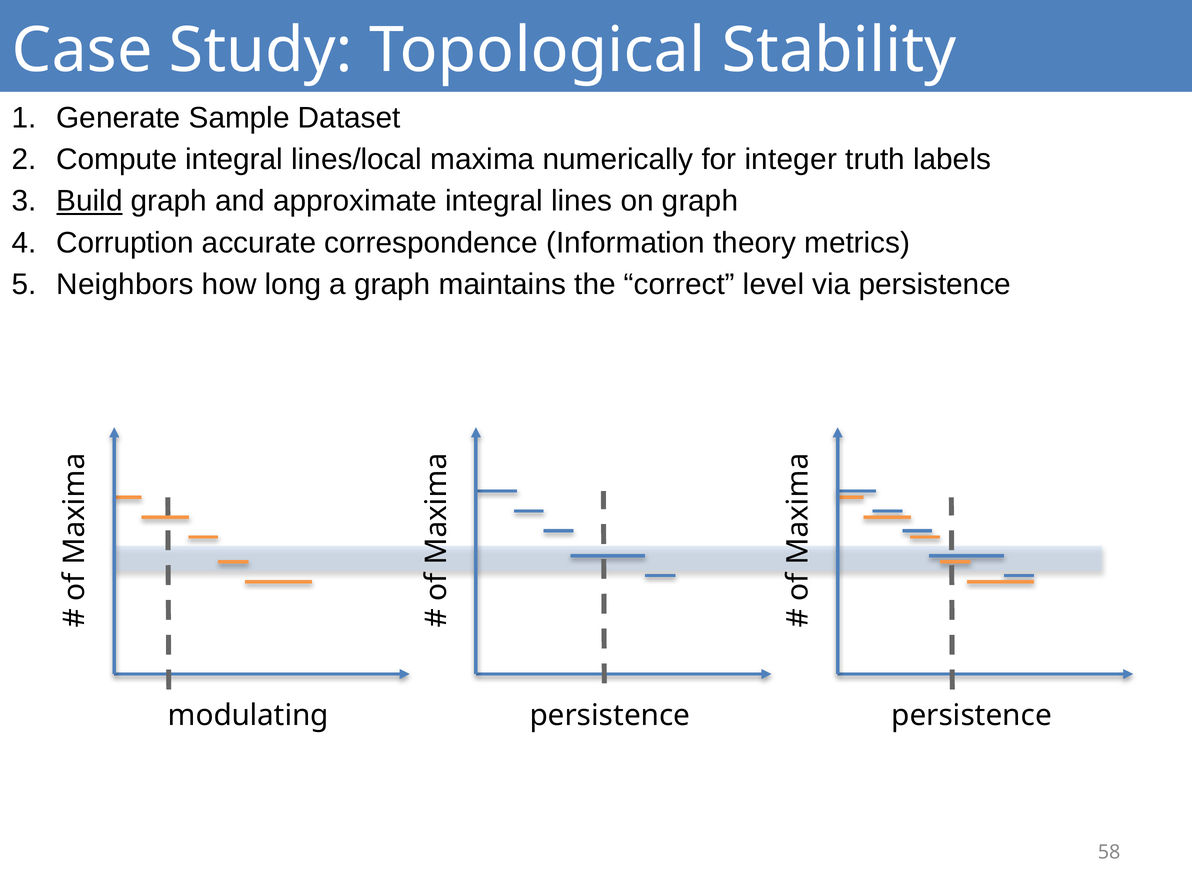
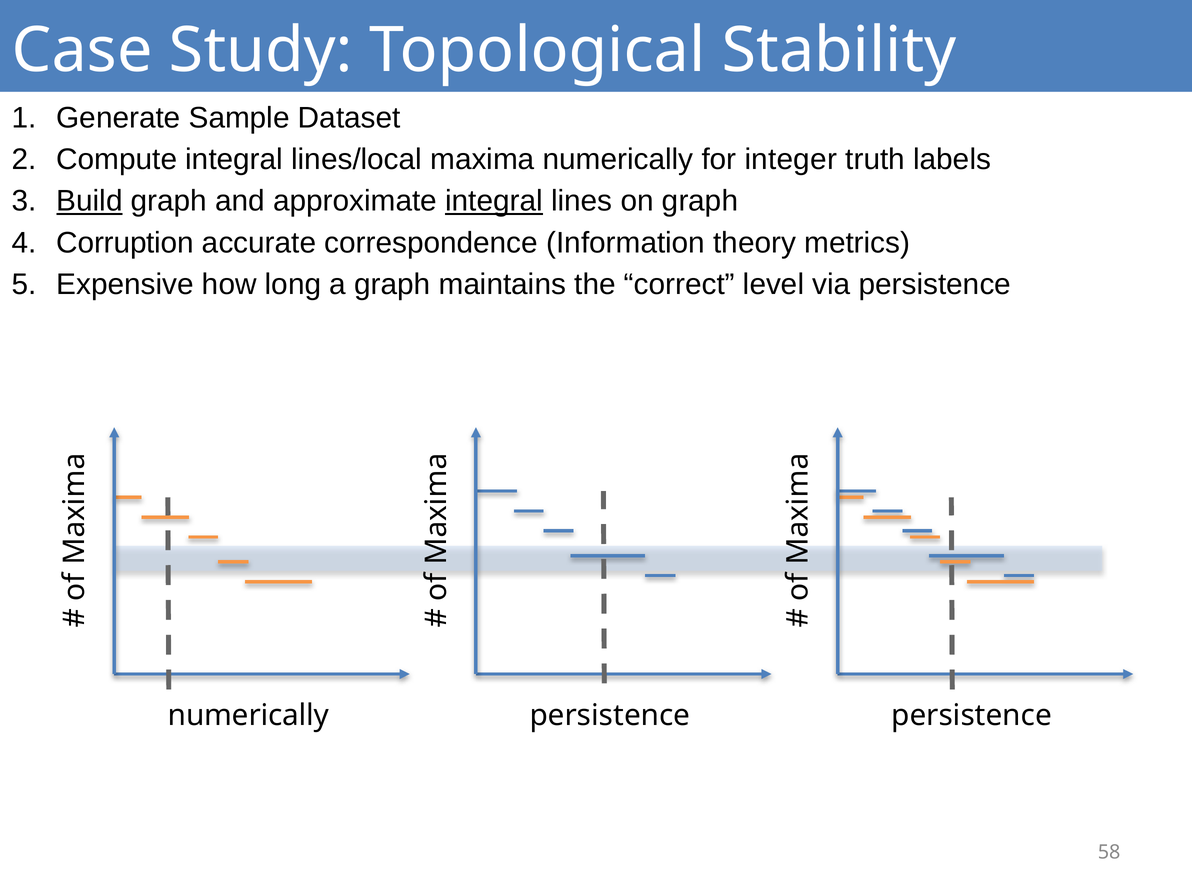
integral underline: none -> present (494, 201)
Neighbors: Neighbors -> Expensive (125, 285)
modulating: modulating -> numerically (248, 715)
